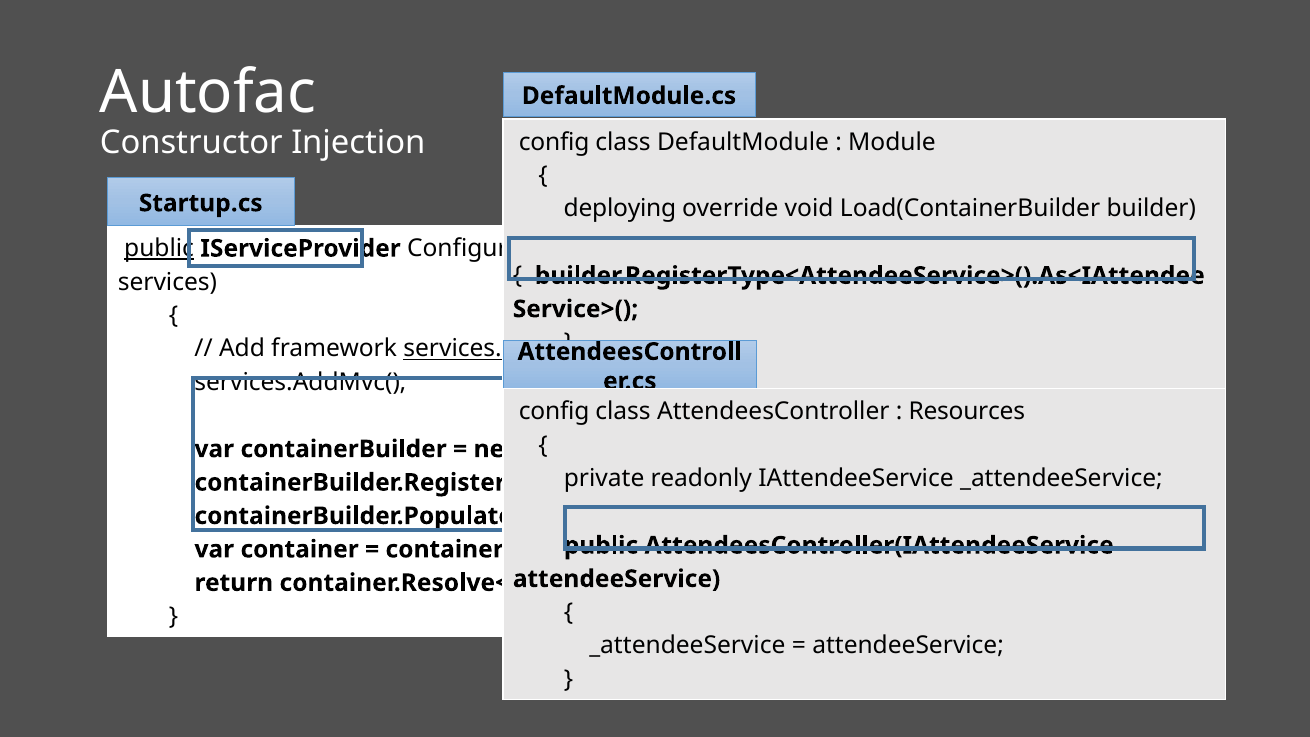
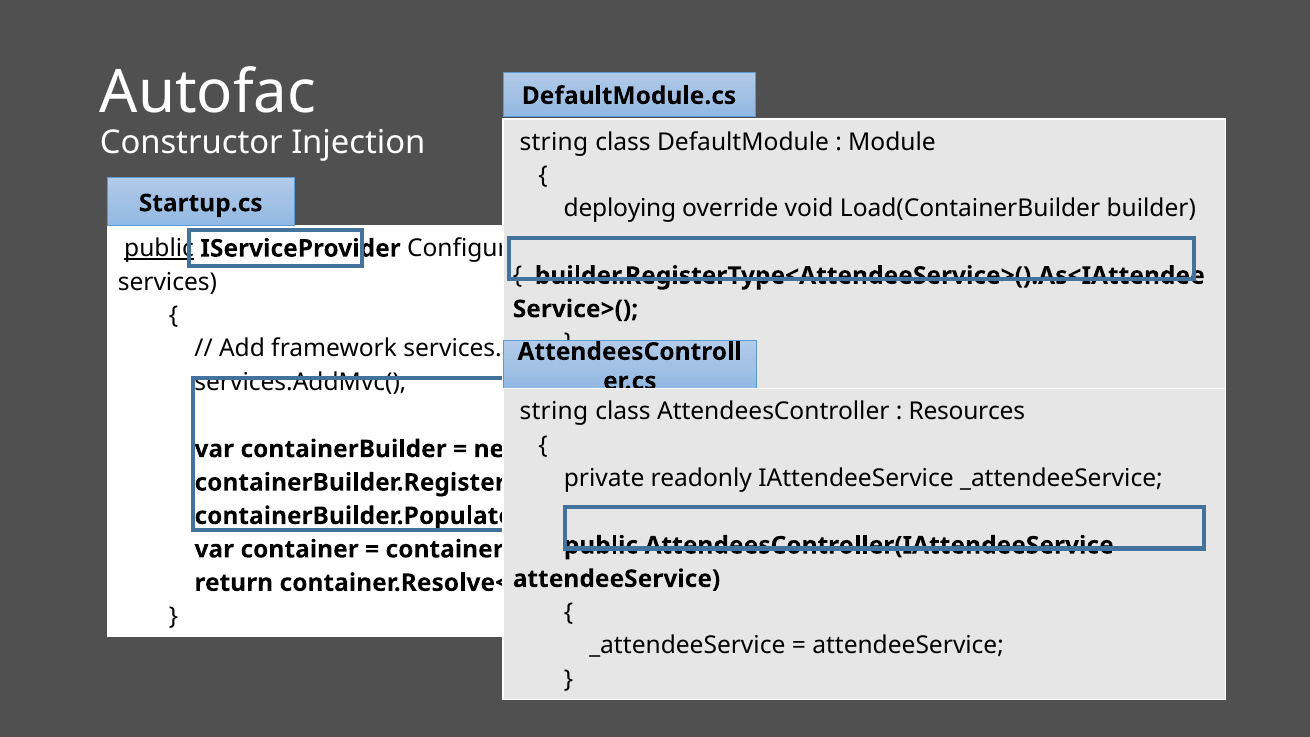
config: config -> string (554, 142)
services underline: present -> none (453, 349)
config: config -> string (554, 412)
